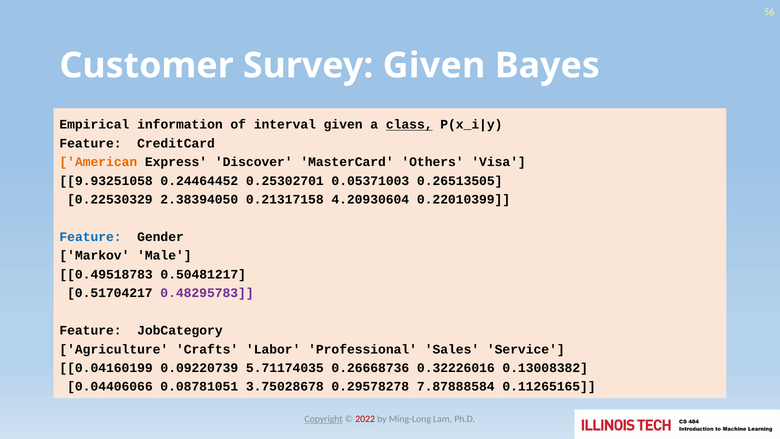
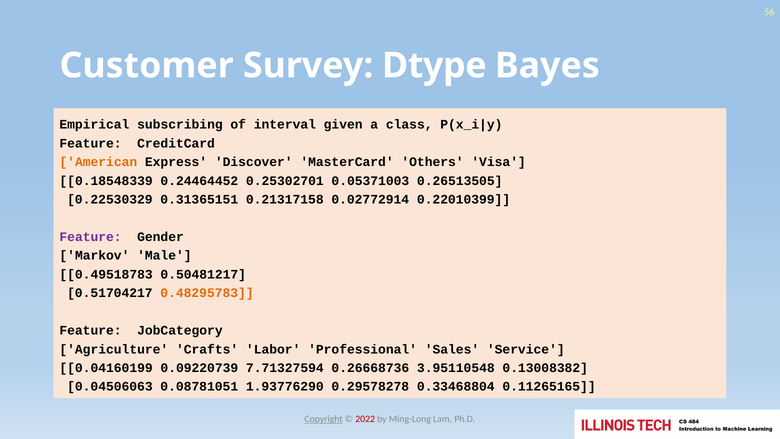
Survey Given: Given -> Dtype (434, 66)
information: information -> subscribing (180, 125)
class underline: present -> none (409, 125)
9.93251058: 9.93251058 -> 0.18548339 (106, 181)
2.38394050: 2.38394050 -> 0.31365151 (199, 199)
4.20930604: 4.20930604 -> 0.02772914 (370, 199)
Feature colour: blue -> purple (91, 237)
0.48295783 colour: purple -> orange (207, 293)
5.71174035: 5.71174035 -> 7.71327594 (285, 368)
0.32226016: 0.32226016 -> 3.95110548 (456, 368)
0.04406066: 0.04406066 -> 0.04506063 (110, 386)
3.75028678: 3.75028678 -> 1.93776290 (285, 386)
7.87888584: 7.87888584 -> 0.33468804 (456, 386)
